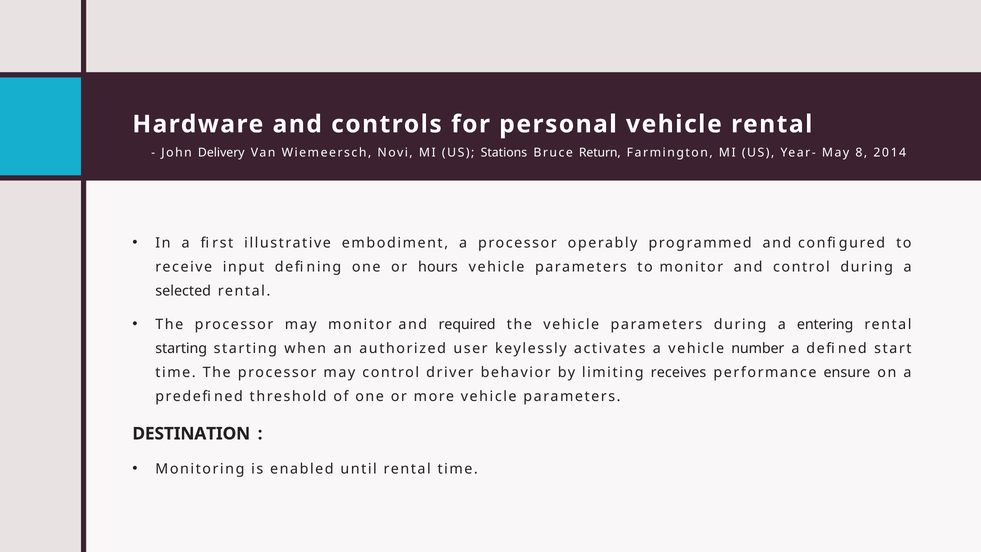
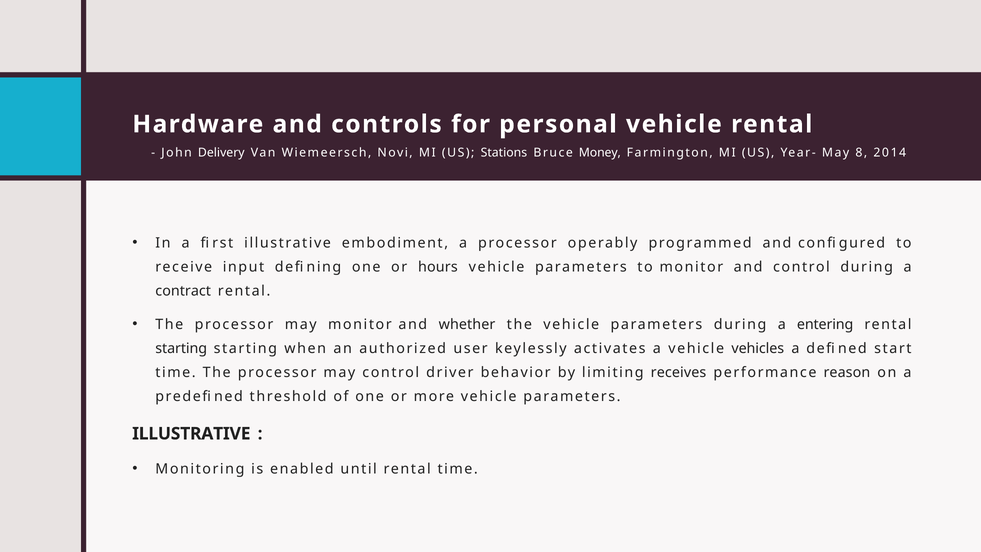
Return: Return -> Money (600, 153)
selected: selected -> contract (183, 291)
required: required -> whether (467, 324)
number: number -> vehicles (758, 348)
ensure: ensure -> reason (847, 372)
DESTINATION: DESTINATION -> ILLUSTRATIVE (191, 434)
